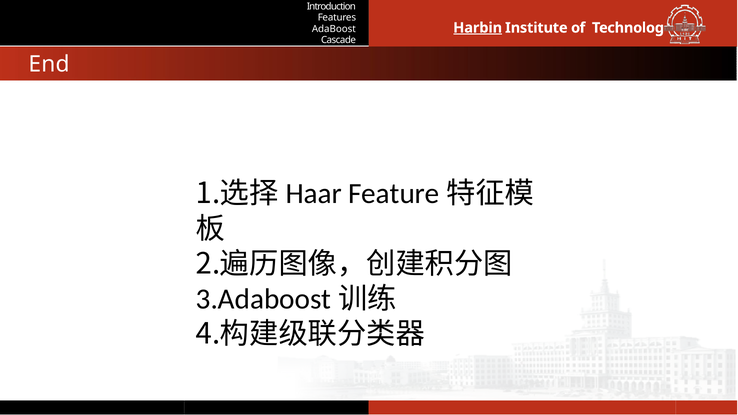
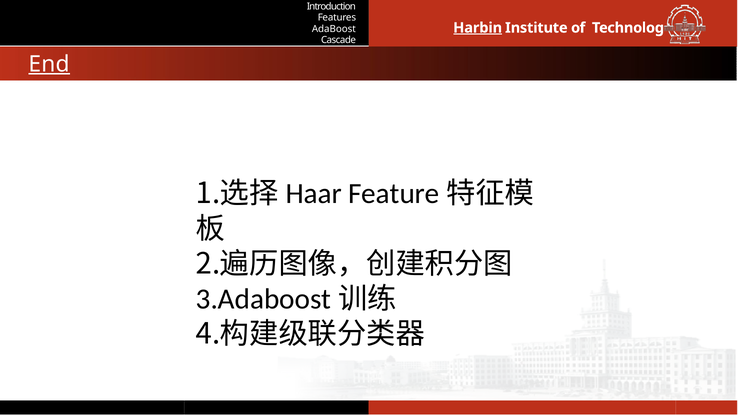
End underline: none -> present (49, 64)
